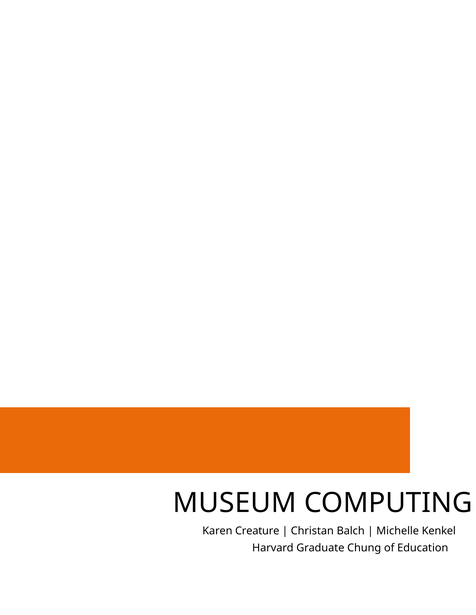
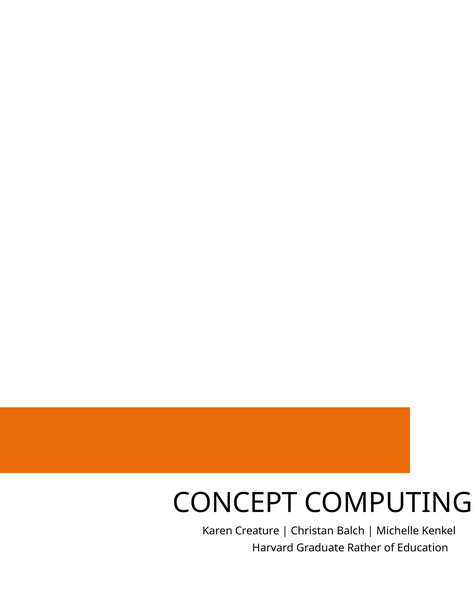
MUSEUM: MUSEUM -> CONCEPT (235, 504)
Chung: Chung -> Rather (364, 549)
